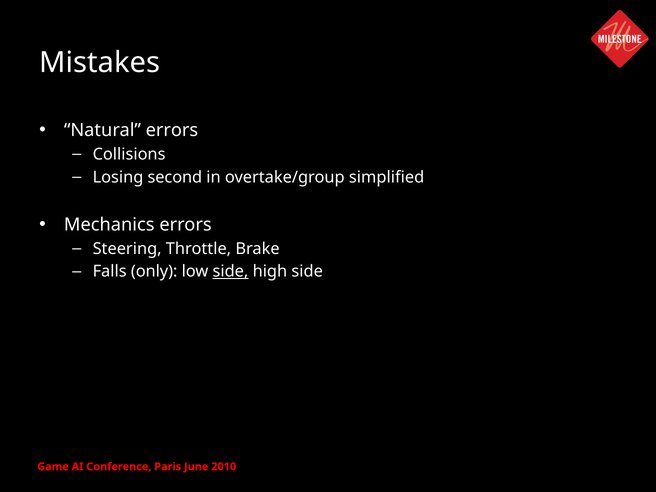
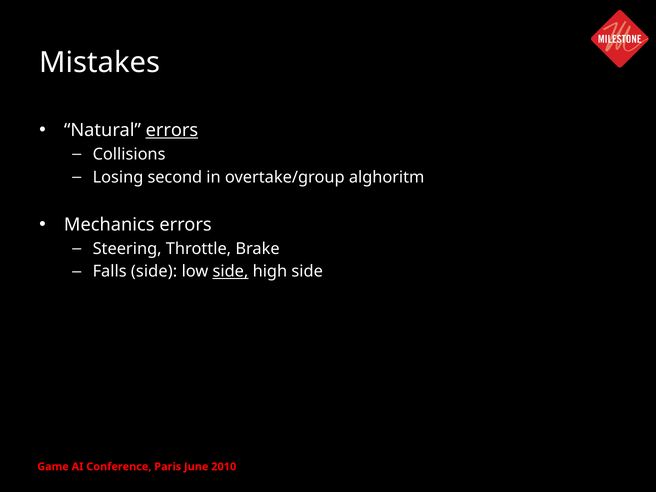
errors underline: none -> present (172, 130)
simplified: simplified -> alghoritm (387, 177)
Falls only: only -> side (154, 272)
